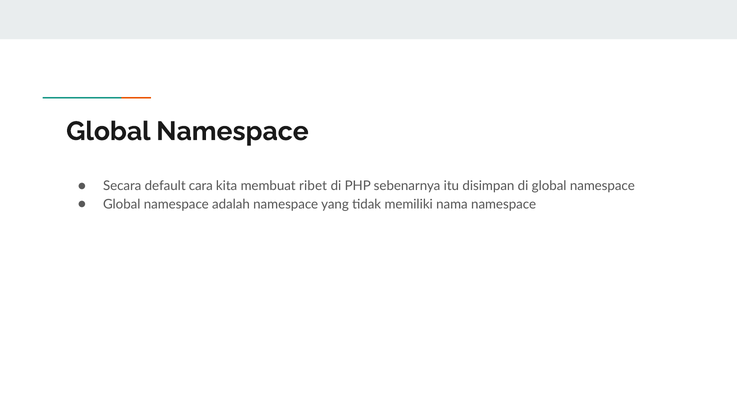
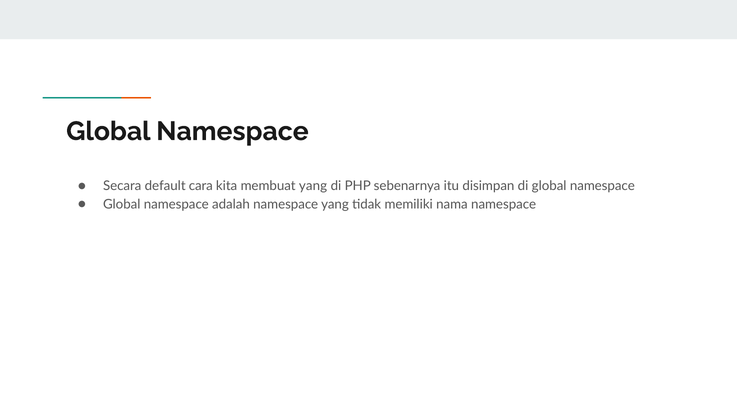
membuat ribet: ribet -> yang (313, 186)
